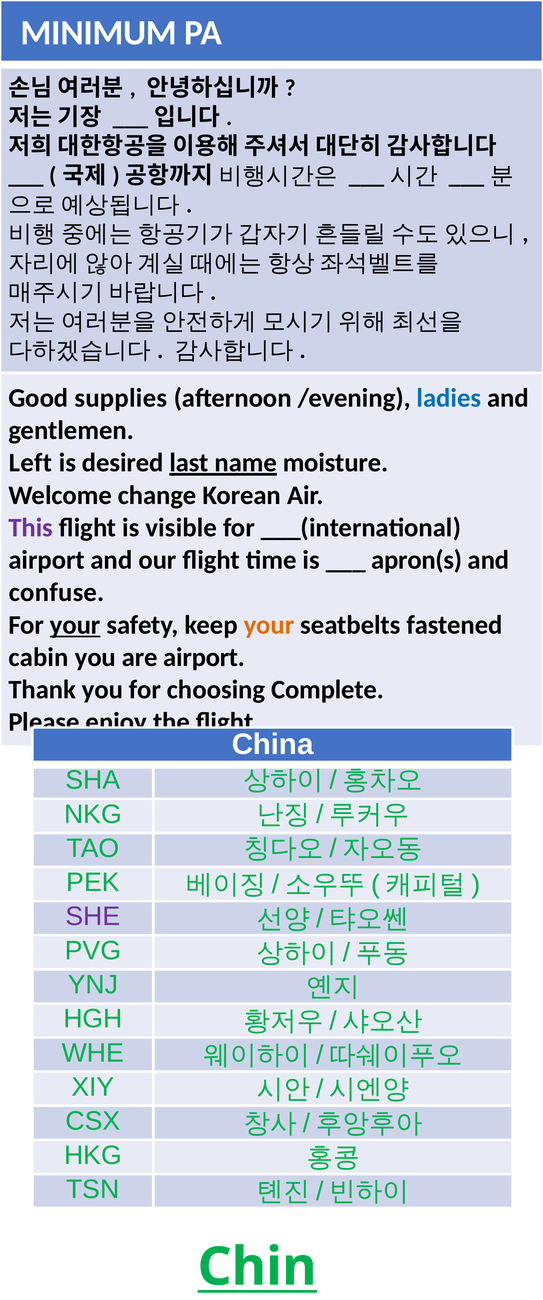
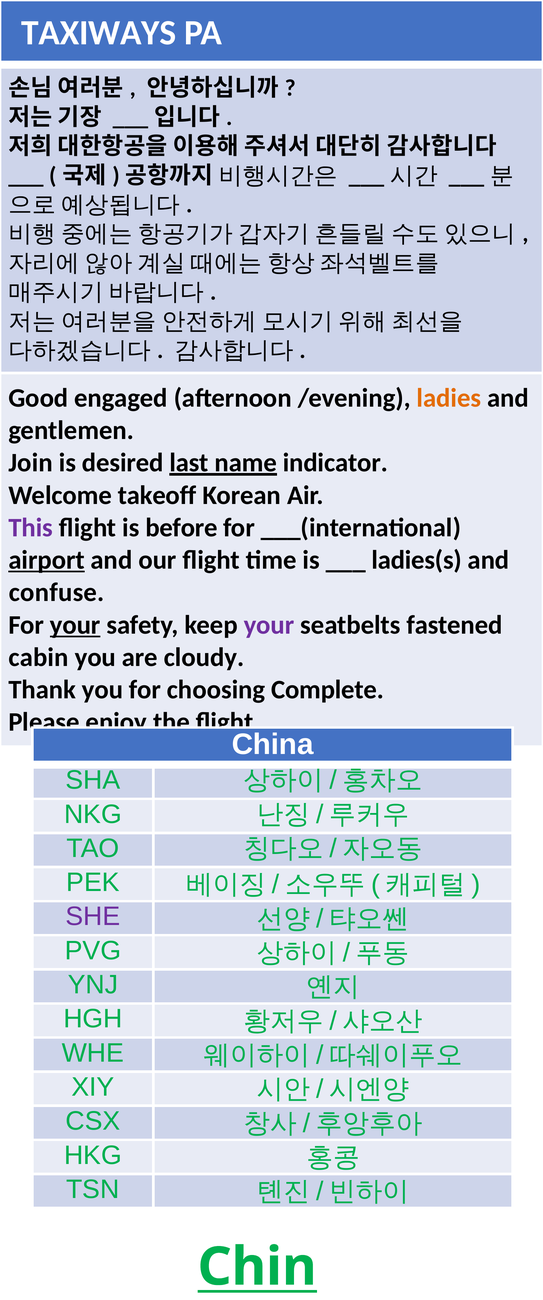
MINIMUM: MINIMUM -> TAXIWAYS (99, 33)
supplies: supplies -> engaged (121, 398)
ladies colour: blue -> orange (449, 398)
Left: Left -> Join (31, 463)
moisture: moisture -> indicator (335, 463)
change: change -> takeoff (157, 495)
visible: visible -> before (181, 527)
airport underline: none -> present (47, 560)
apron(s: apron(s -> ladies(s (417, 560)
your colour: orange -> purple (269, 625)
are airport: airport -> cloudy (204, 657)
